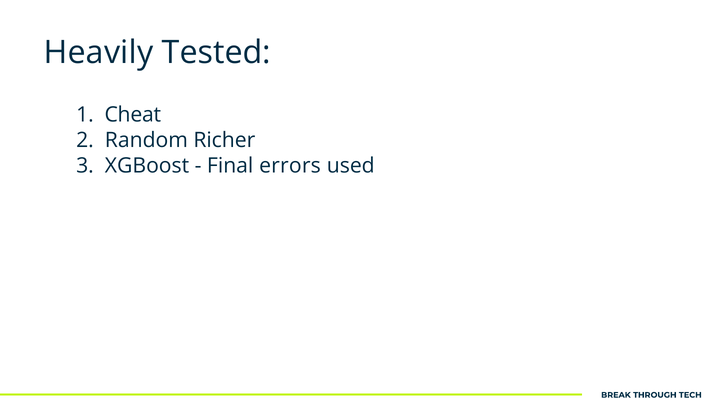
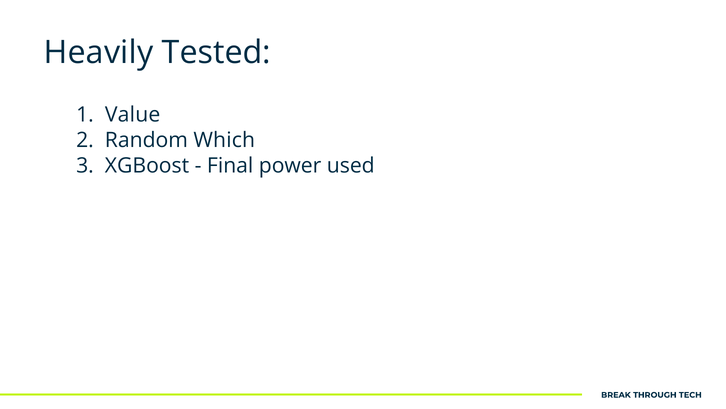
Cheat: Cheat -> Value (133, 115)
Richer: Richer -> Which (224, 140)
errors: errors -> power (290, 166)
